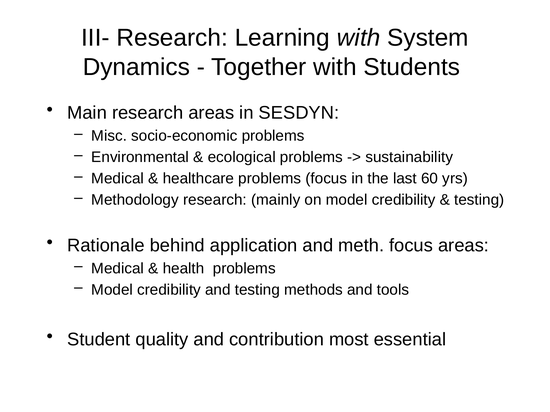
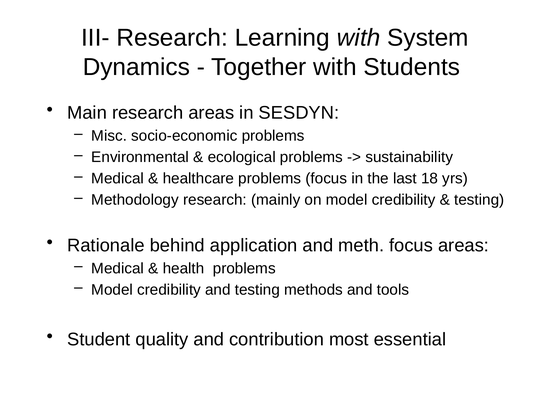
60: 60 -> 18 (430, 179)
